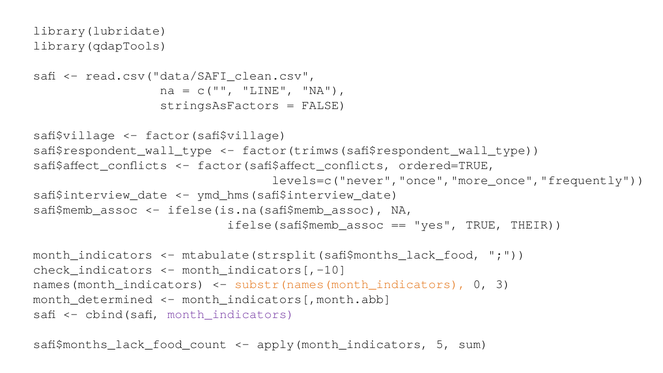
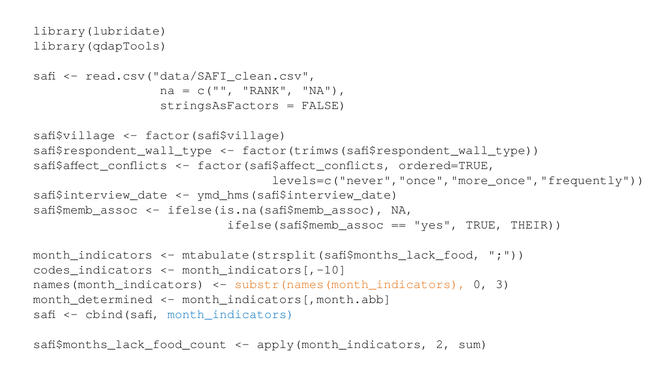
LINE: LINE -> RANK (268, 90)
check_indicators: check_indicators -> codes_indicators (93, 269)
month_indicators colour: purple -> blue (231, 314)
5: 5 -> 2 (443, 344)
